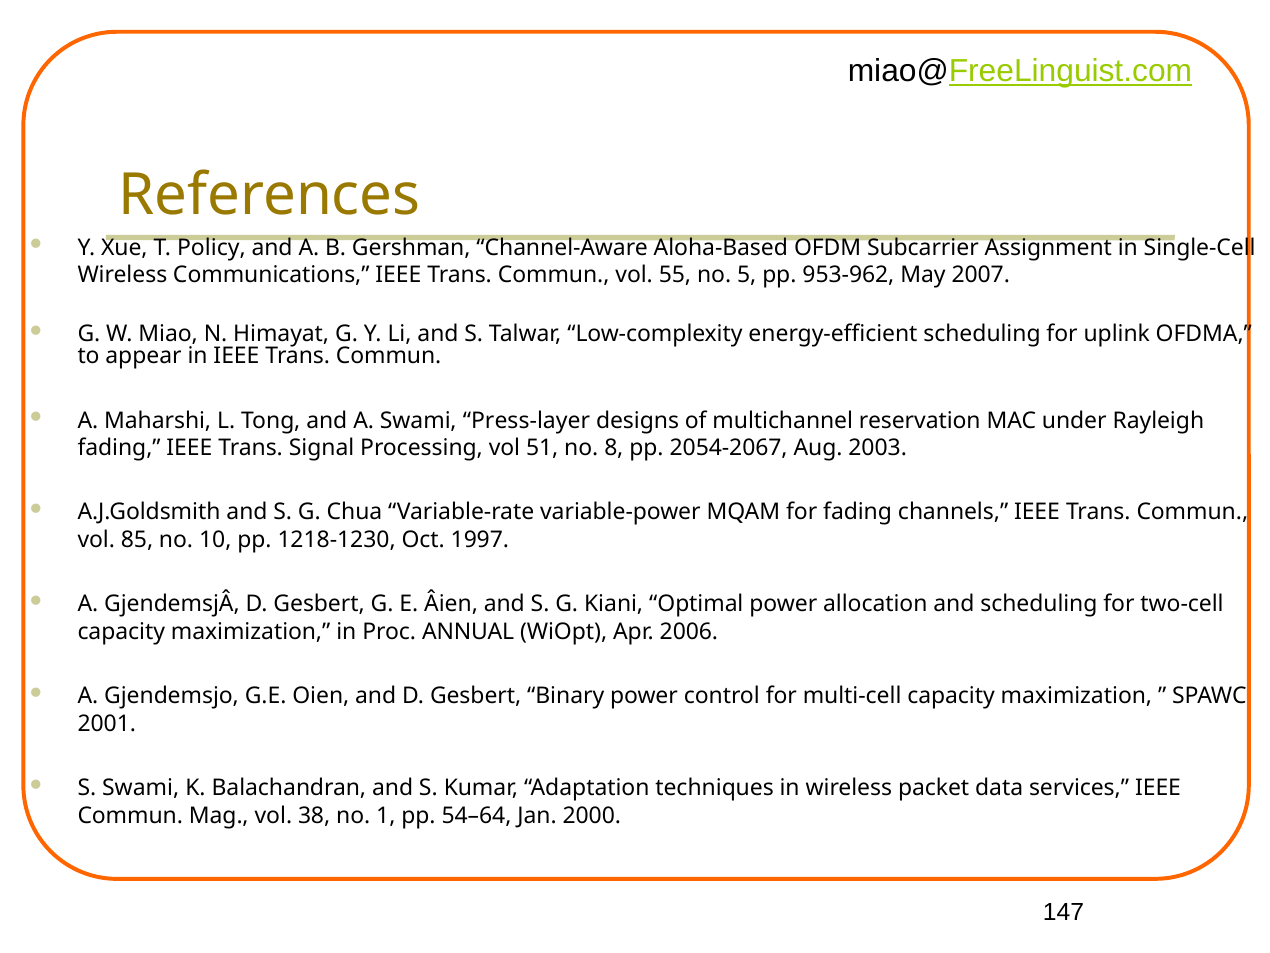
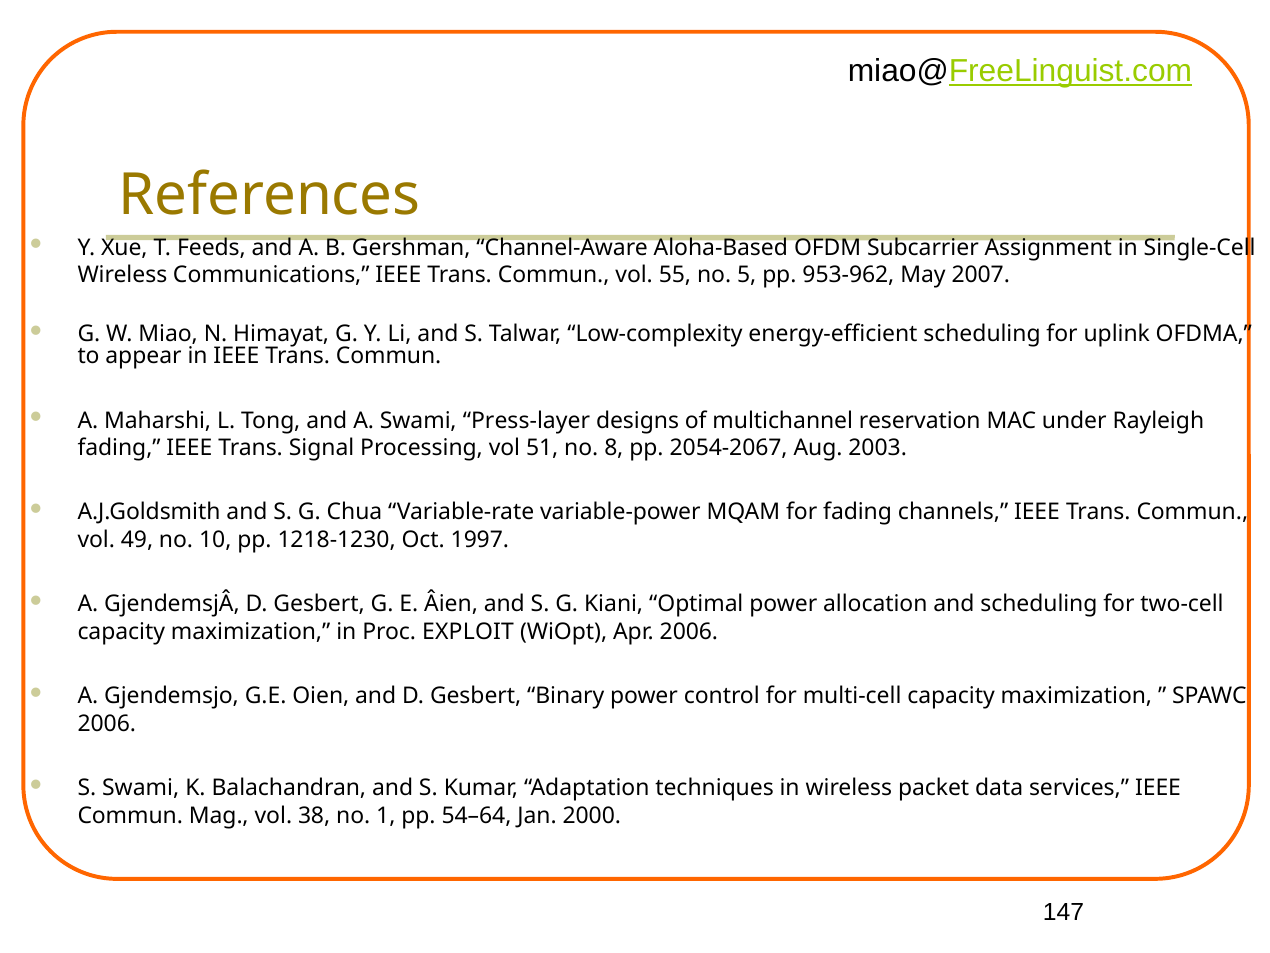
Policy: Policy -> Feeds (211, 248)
85: 85 -> 49 (137, 540)
ANNUAL: ANNUAL -> EXPLOIT (468, 631)
2001: 2001 -> 2006 (107, 723)
